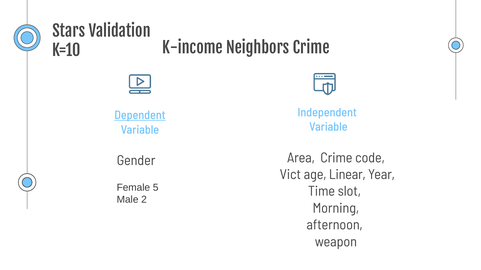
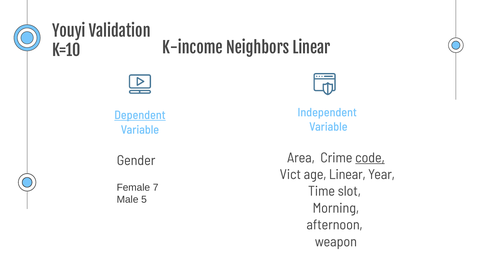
Stars: Stars -> Youyi (69, 32)
Neighbors Crime: Crime -> Linear (311, 48)
code underline: none -> present (370, 158)
5: 5 -> 7 (156, 188)
2: 2 -> 5 (144, 200)
